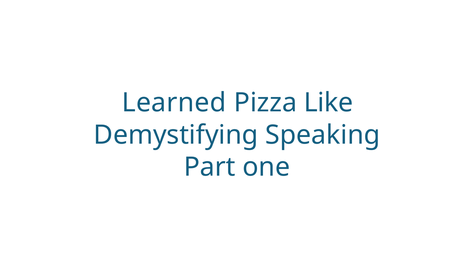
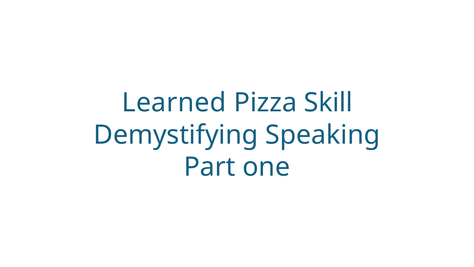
Like: Like -> Skill (328, 103)
